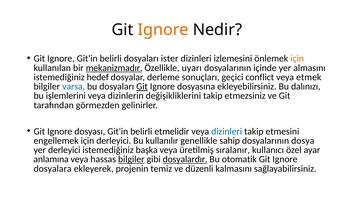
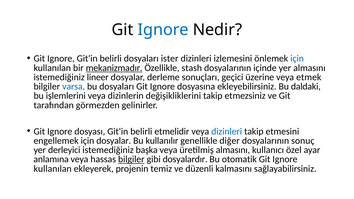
Ignore colour: orange -> blue (163, 30)
için colour: orange -> blue (297, 59)
uyarı: uyarı -> stash (192, 68)
hedef: hedef -> lineer (98, 77)
conflict: conflict -> üzerine (260, 77)
Git underline: present -> none (142, 87)
dalınızı: dalınızı -> daldaki (306, 87)
için derleyici: derleyici -> dosyalar (114, 141)
sahip: sahip -> diğer (230, 141)
dosya: dosya -> sonuç (303, 141)
üretilmiş sıralanır: sıralanır -> almasını (233, 150)
dosyalardır underline: present -> none (185, 159)
dosyalara: dosyalara -> kullanılan (53, 169)
